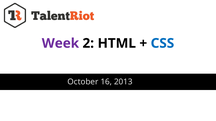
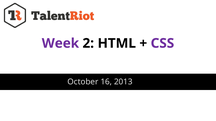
CSS colour: blue -> purple (162, 43)
